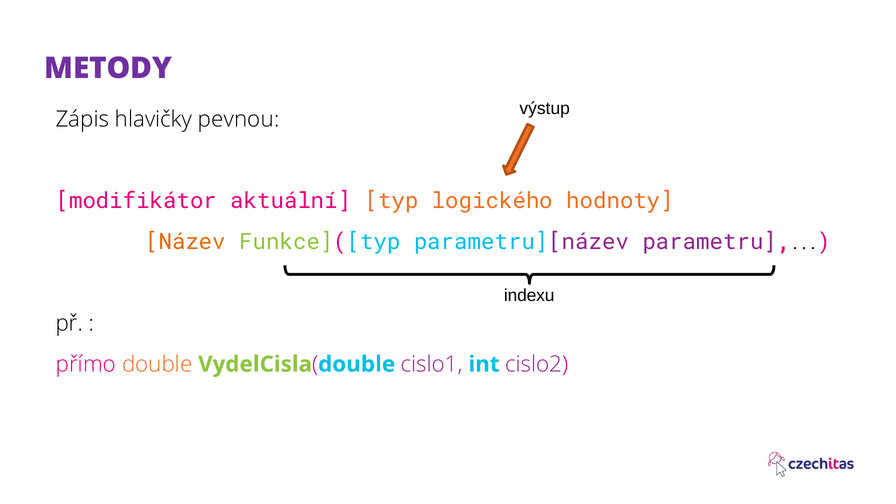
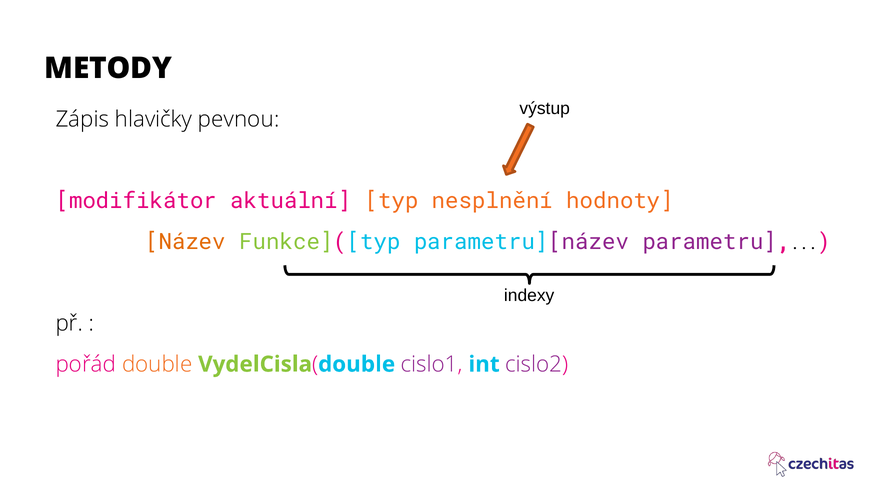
METODY colour: purple -> black (108, 68)
logického: logického -> nesplnění (492, 201)
indexu: indexu -> indexy (529, 296)
přímo: přímo -> pořád (86, 364)
